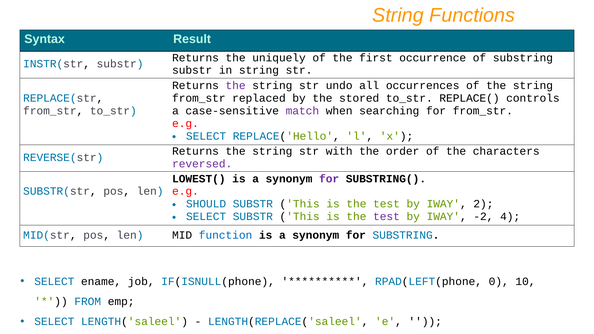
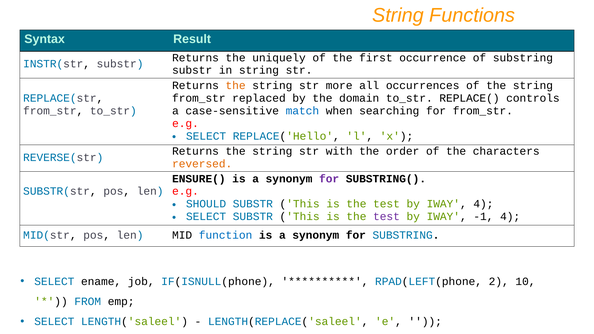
the colour: purple -> orange (236, 86)
undo: undo -> more (339, 86)
stored: stored -> domain (359, 98)
match colour: purple -> blue (302, 111)
reversed colour: purple -> orange (202, 164)
LOWEST(: LOWEST( -> ENSURE( (199, 179)
IWAY 2: 2 -> 4 (483, 204)
-2: -2 -> -1 (483, 217)
0: 0 -> 2 (499, 282)
